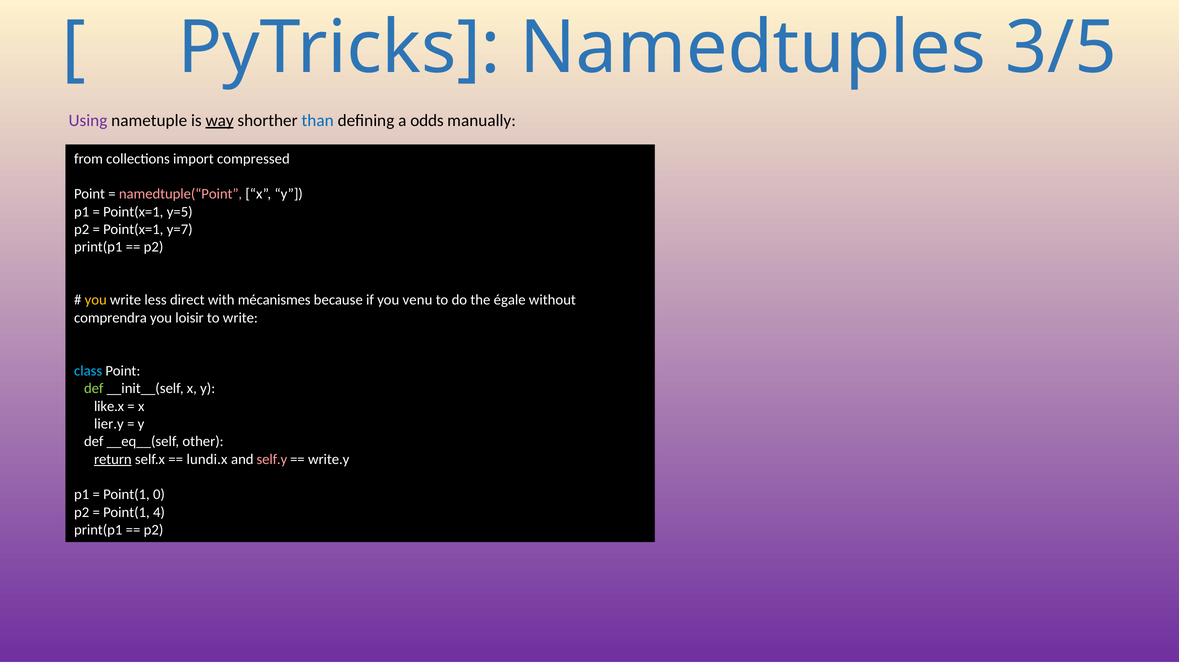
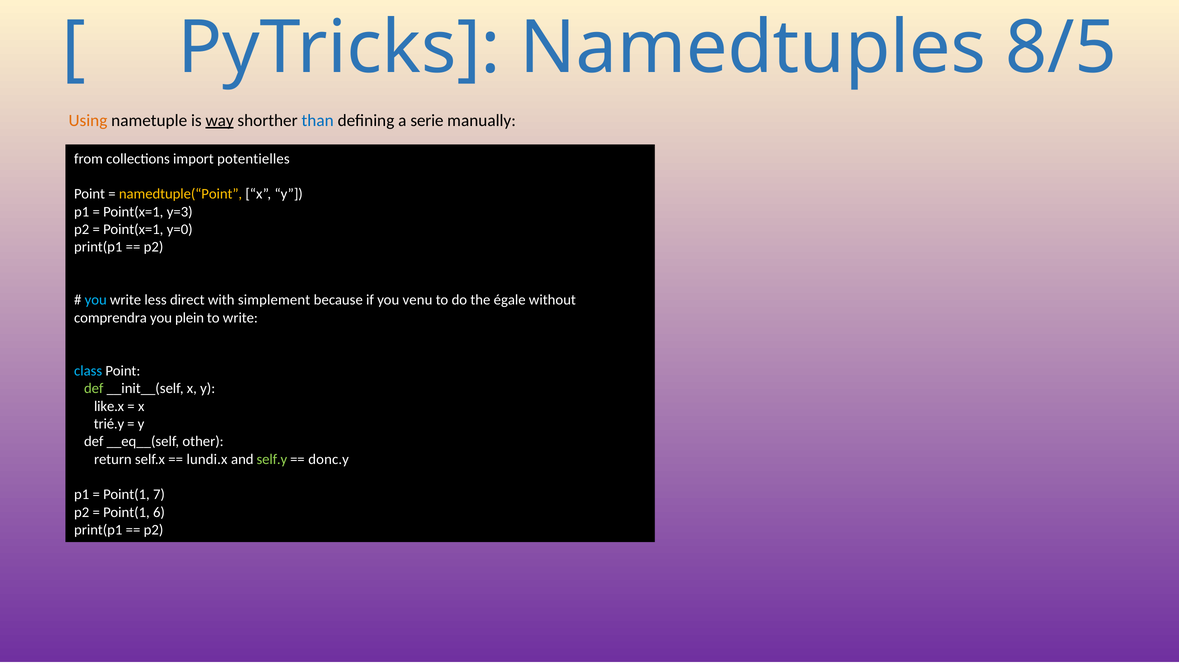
3/5: 3/5 -> 8/5 (1061, 48)
Using colour: purple -> orange (88, 120)
odds: odds -> serie (427, 120)
compressed: compressed -> potentielles (253, 159)
namedtuple(“Point colour: pink -> yellow (181, 194)
y=5: y=5 -> y=3 (180, 212)
y=7: y=7 -> y=0 (180, 229)
you colour: yellow -> light blue (96, 300)
mécanismes: mécanismes -> simplement (274, 300)
loisir: loisir -> plein (190, 318)
lier.y: lier.y -> trié.y (109, 424)
return underline: present -> none (113, 459)
self.y colour: pink -> light green (272, 459)
write.y: write.y -> donc.y (329, 459)
0: 0 -> 7 (159, 495)
4: 4 -> 6 (159, 512)
